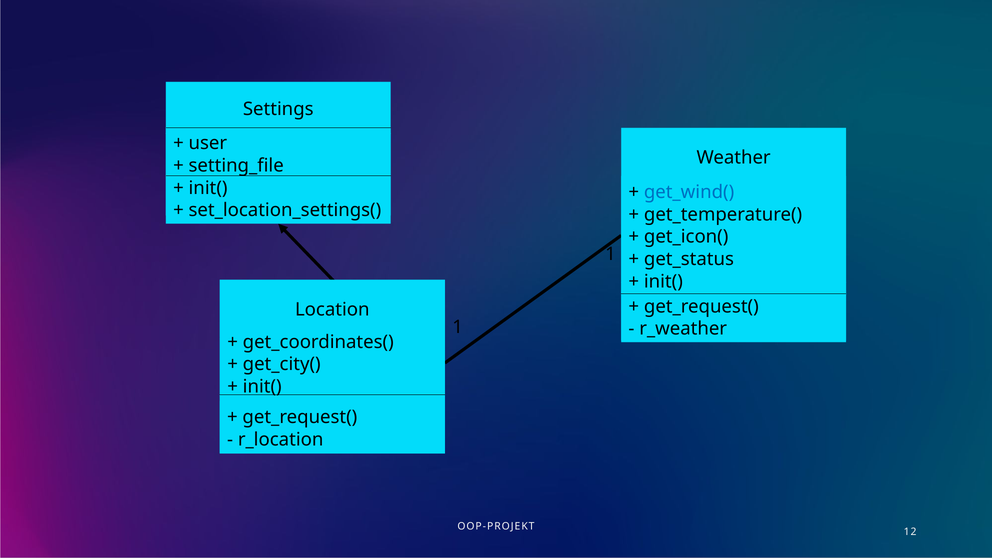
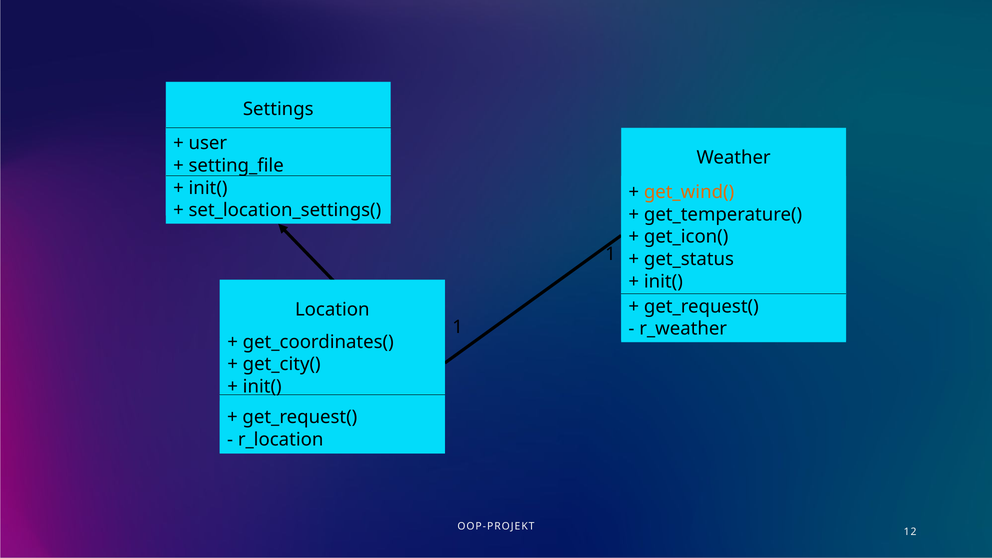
get_wind( colour: blue -> orange (689, 192)
